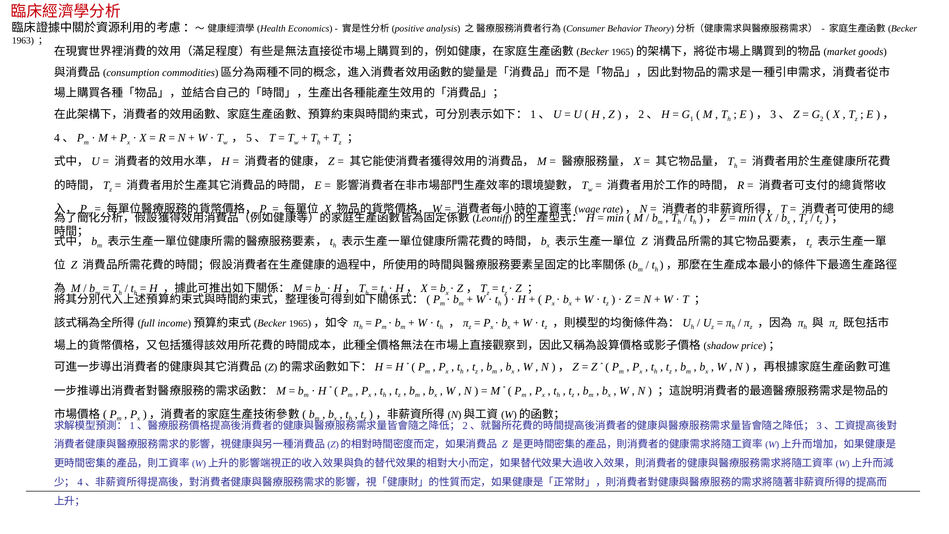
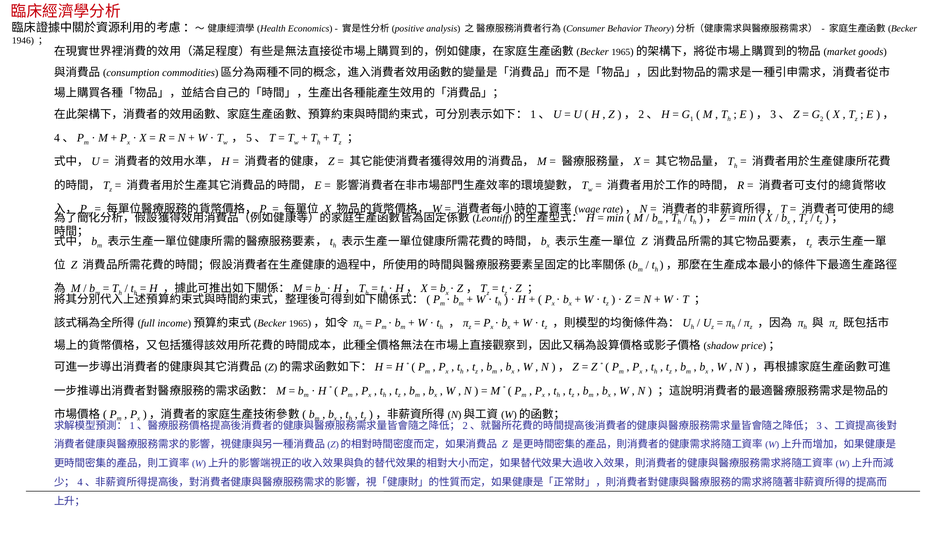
1963: 1963 -> 1946 (23, 41)
